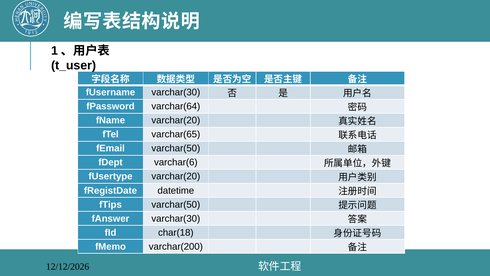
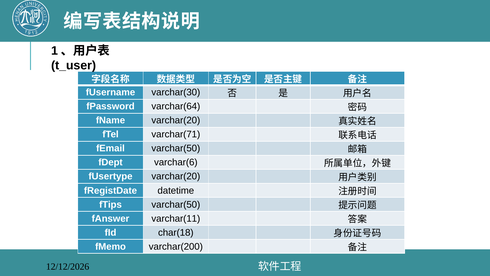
varchar(65: varchar(65 -> varchar(71 (176, 134)
fAnswer varchar(30: varchar(30 -> varchar(11 (176, 218)
